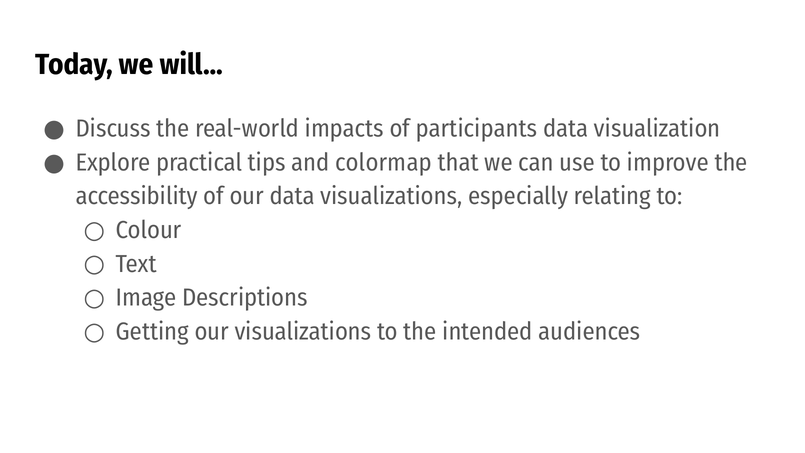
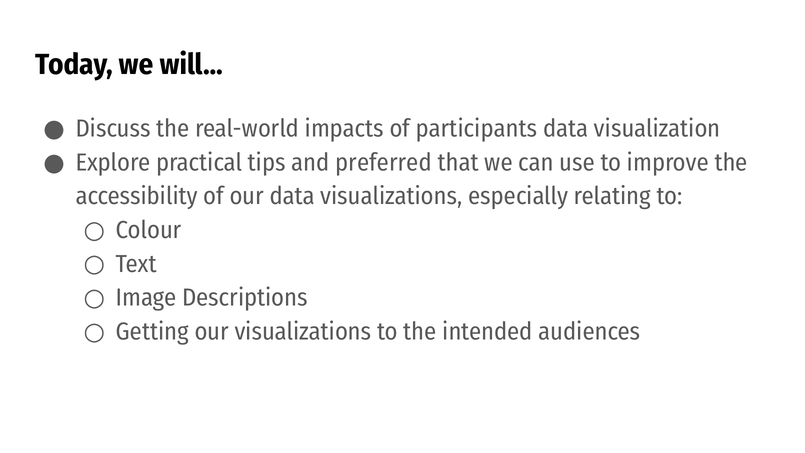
colormap: colormap -> preferred (384, 163)
